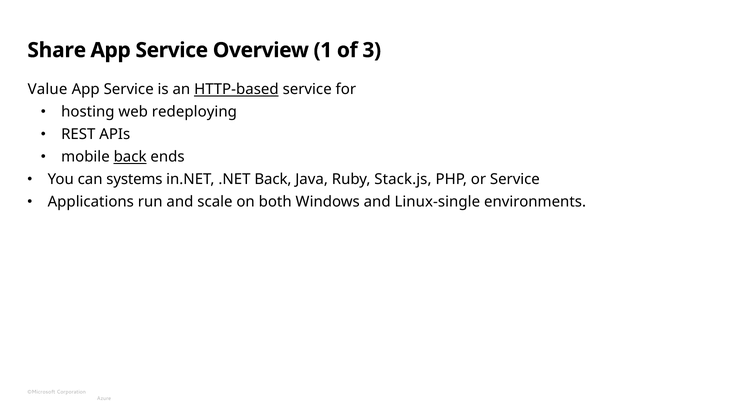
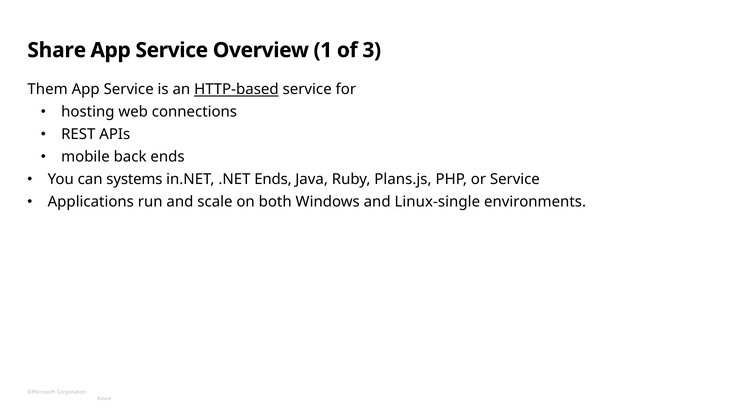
Value: Value -> Them (48, 89)
redeploying: redeploying -> connections (194, 112)
back underline: present -> none (130, 157)
.NET Back: Back -> Ends (273, 179)
Stack.js: Stack.js -> Plans.js (403, 179)
